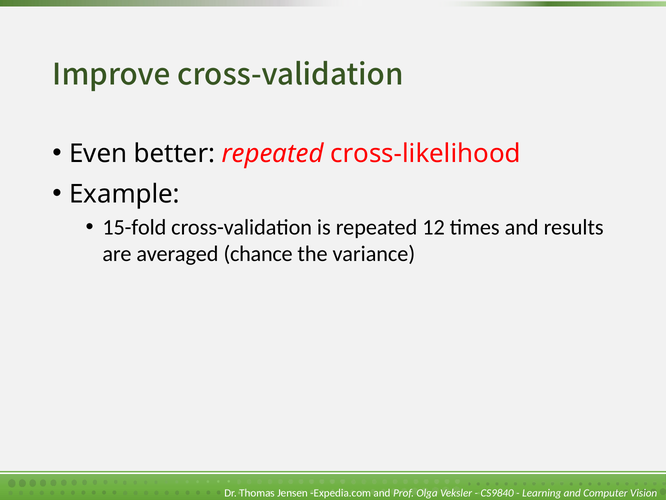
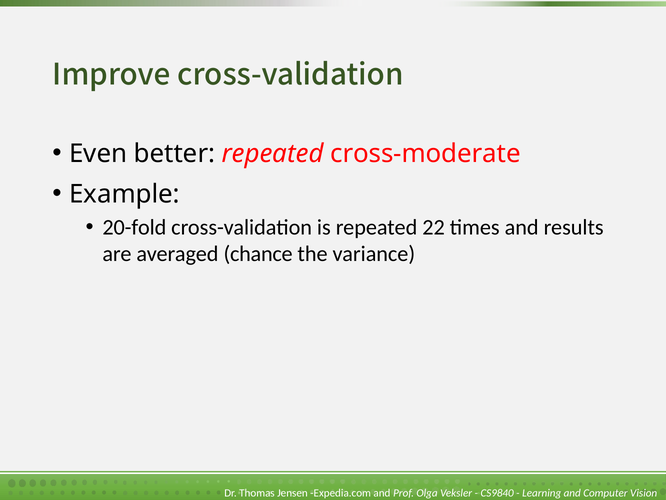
cross-likelihood: cross-likelihood -> cross-moderate (425, 154)
15-fold: 15-fold -> 20-fold (134, 227)
12: 12 -> 22 (434, 227)
